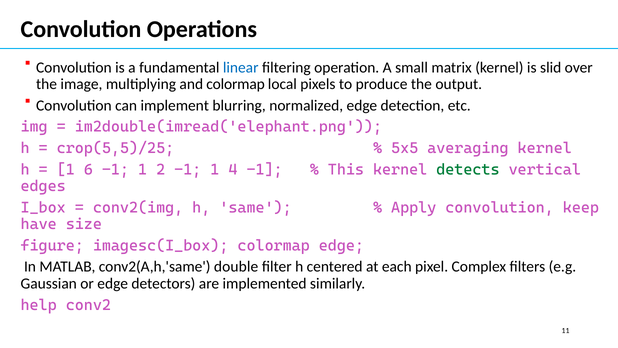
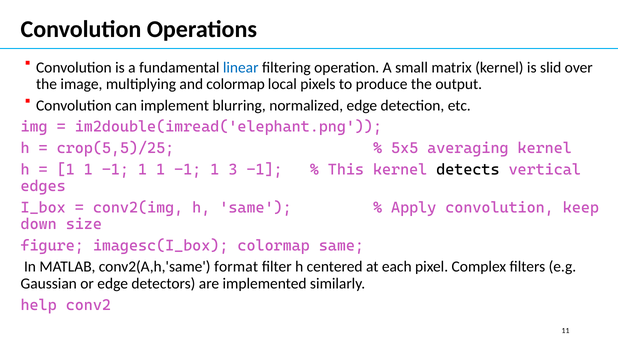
6: 6 -> 1 (88, 169)
-1 1 2: 2 -> 1 (161, 169)
4: 4 -> 3 (233, 169)
detects colour: green -> black (468, 169)
have: have -> down (39, 224)
colormap edge: edge -> same (341, 245)
double: double -> format (236, 267)
